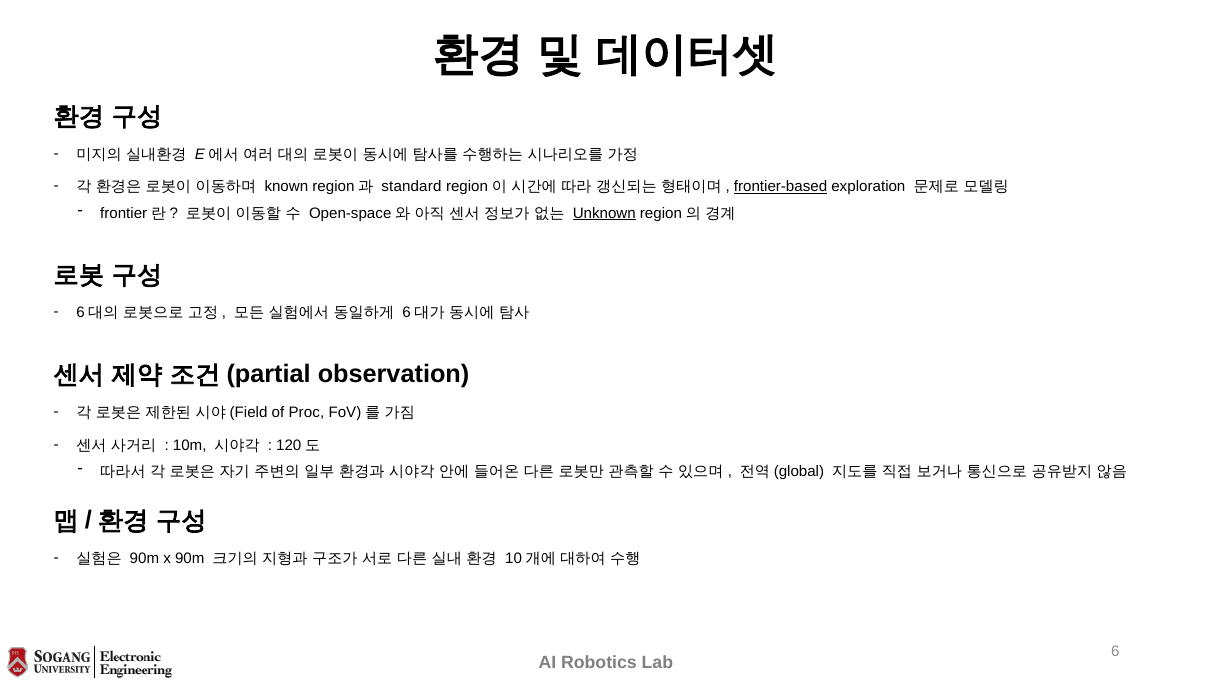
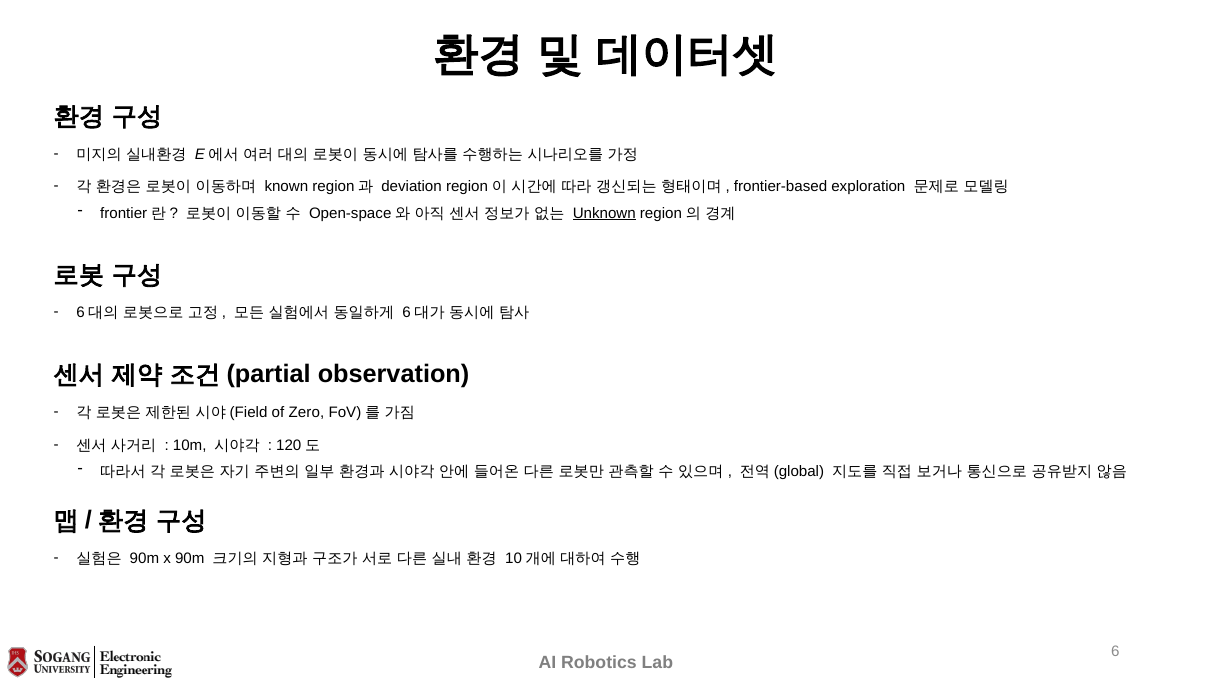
standard: standard -> deviation (412, 187)
frontier-based underline: present -> none (781, 187)
Proc: Proc -> Zero (306, 412)
